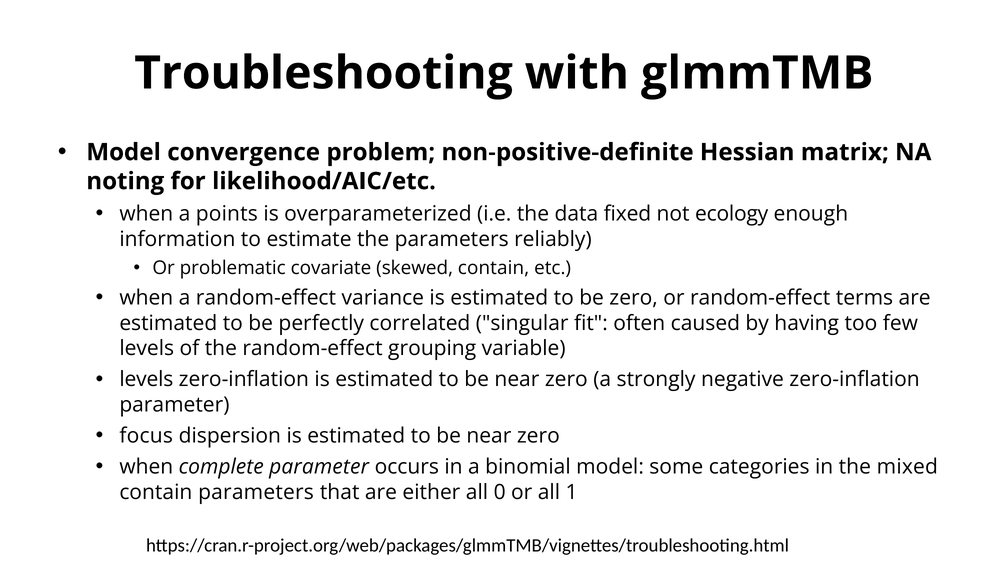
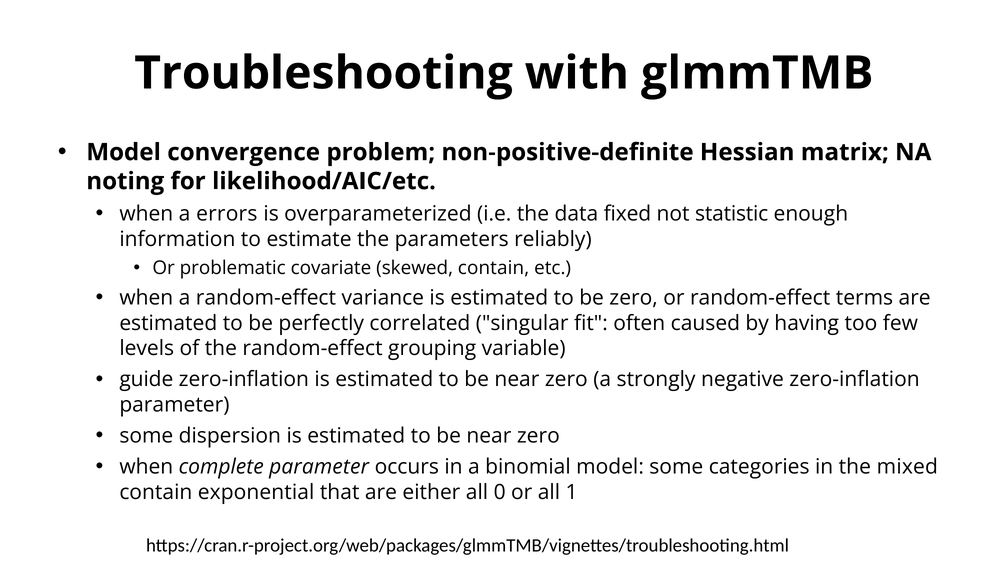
points: points -> errors (227, 214)
ecology: ecology -> statistic (732, 214)
levels: levels -> guide (146, 380)
focus: focus -> some (146, 436)
contain parameters: parameters -> exponential (256, 492)
